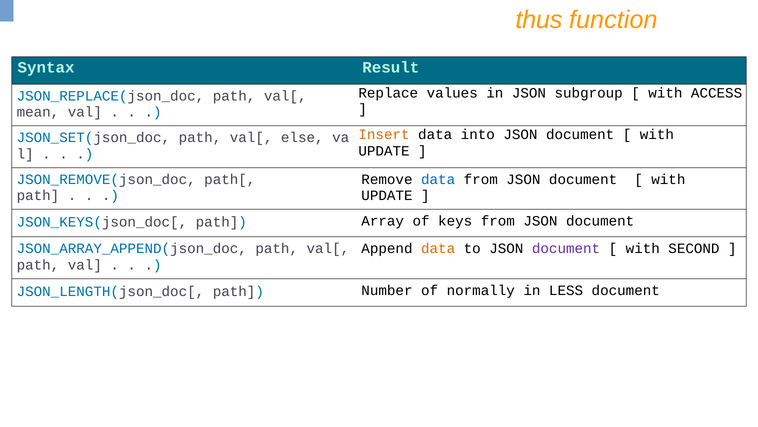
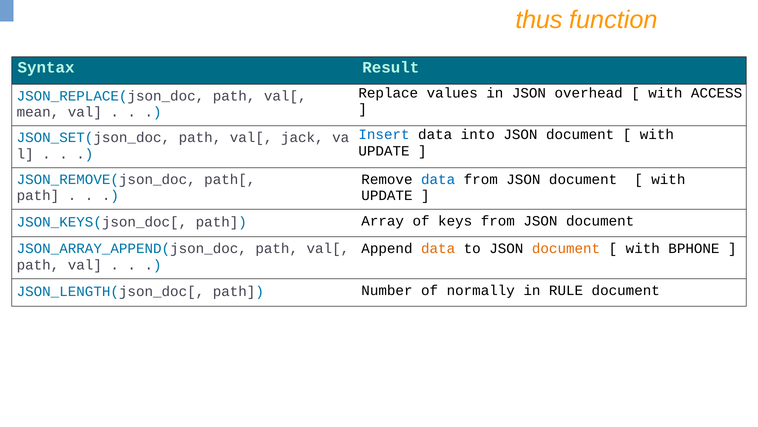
subgroup: subgroup -> overhead (589, 93)
Insert colour: orange -> blue (384, 135)
else: else -> jack (302, 138)
document colour: purple -> orange (566, 248)
SECOND: SECOND -> BPHONE (694, 248)
LESS: LESS -> RULE (566, 290)
